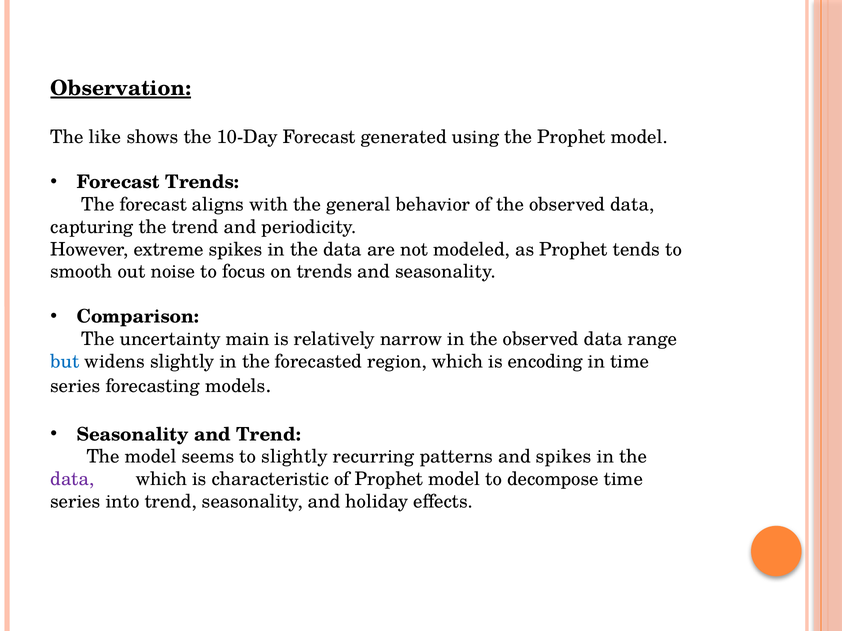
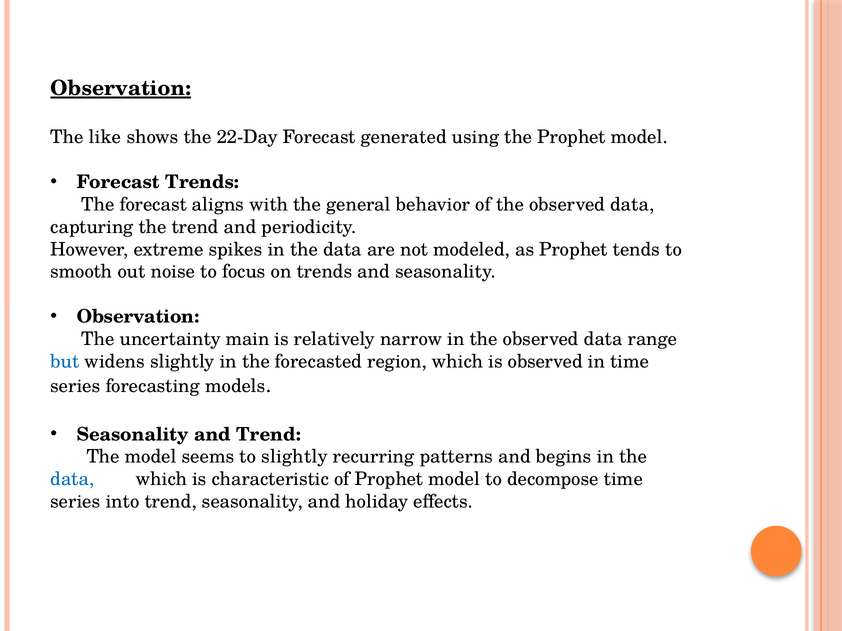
10-Day: 10-Day -> 22-Day (247, 137)
Comparison: Comparison -> Observation (138, 317)
is encoding: encoding -> observed (545, 362)
and spikes: spikes -> begins (564, 457)
data colour: purple -> blue (72, 480)
